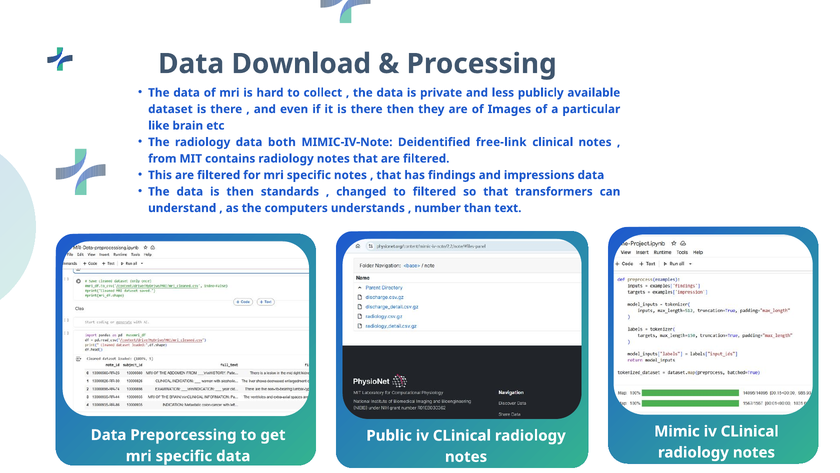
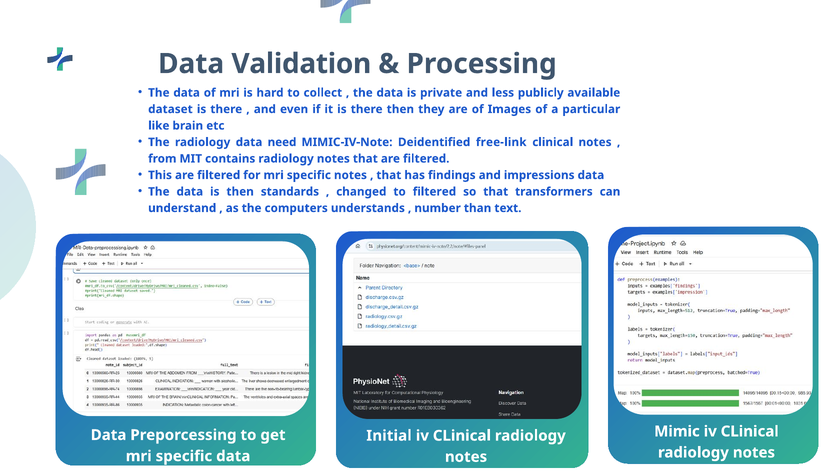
Download: Download -> Validation (301, 64)
both: both -> need (282, 142)
Public: Public -> Initial (389, 435)
